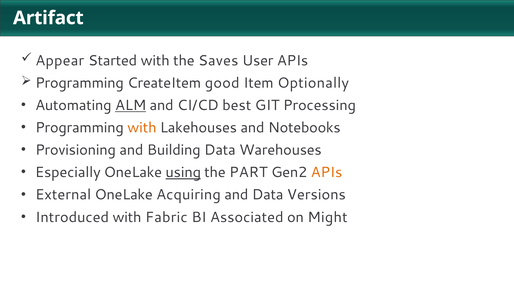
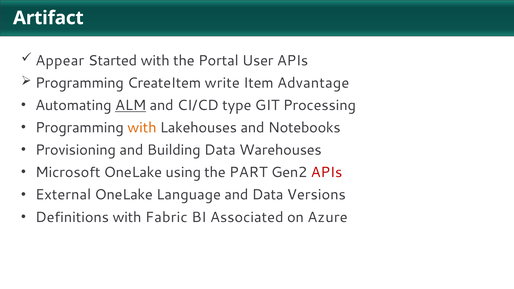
Saves: Saves -> Portal (218, 61)
good: good -> write (222, 83)
Optionally: Optionally -> Advantage (313, 83)
best: best -> type (237, 105)
Especially: Especially -> Microsoft (68, 172)
using underline: present -> none (183, 172)
APIs colour: orange -> red (327, 172)
Acquiring: Acquiring -> Language (189, 195)
Introduced: Introduced -> Definitions (72, 217)
Might: Might -> Azure (328, 217)
